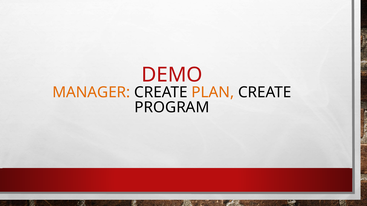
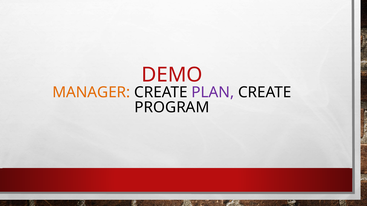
PLAN colour: orange -> purple (213, 93)
